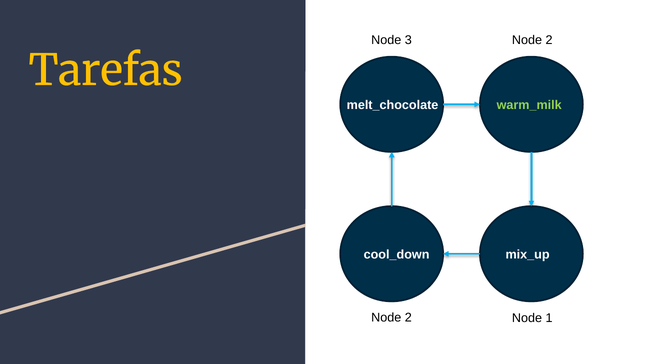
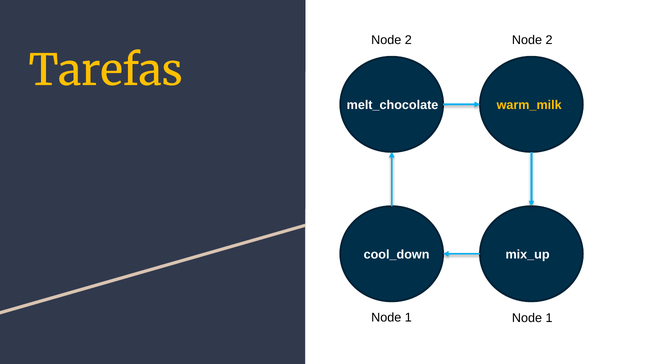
3: 3 -> 2 (408, 40)
warm_milk colour: light green -> yellow (529, 105)
2: 2 -> 1 (408, 318)
